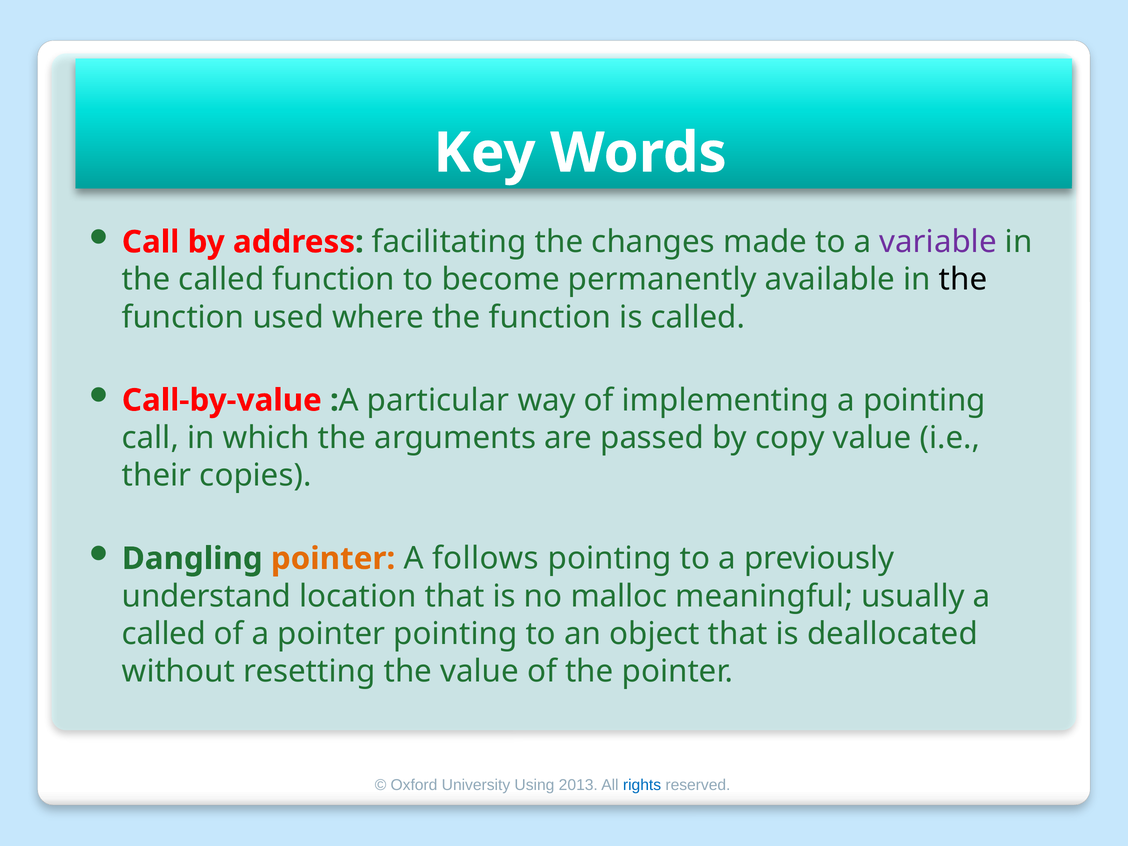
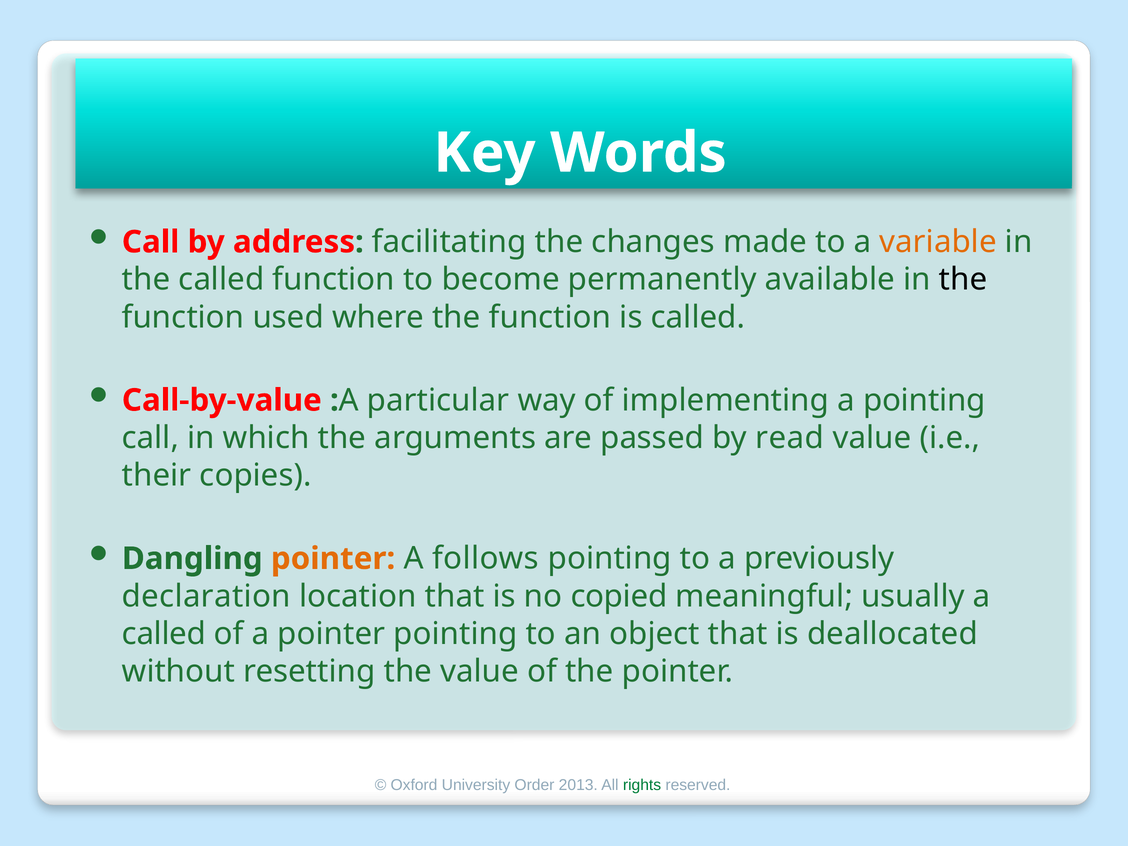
variable colour: purple -> orange (938, 242)
copy: copy -> read (790, 438)
understand: understand -> declaration (206, 596)
malloc: malloc -> copied (619, 596)
Using: Using -> Order (534, 785)
rights colour: blue -> green (642, 785)
